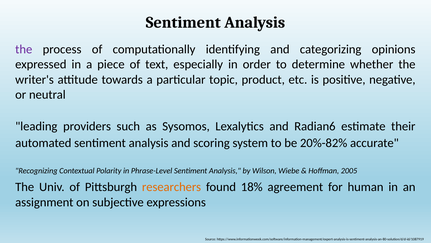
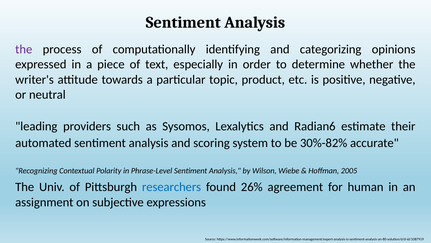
20%-82%: 20%-82% -> 30%-82% (324, 143)
researchers colour: orange -> blue (172, 187)
18%: 18% -> 26% (252, 187)
